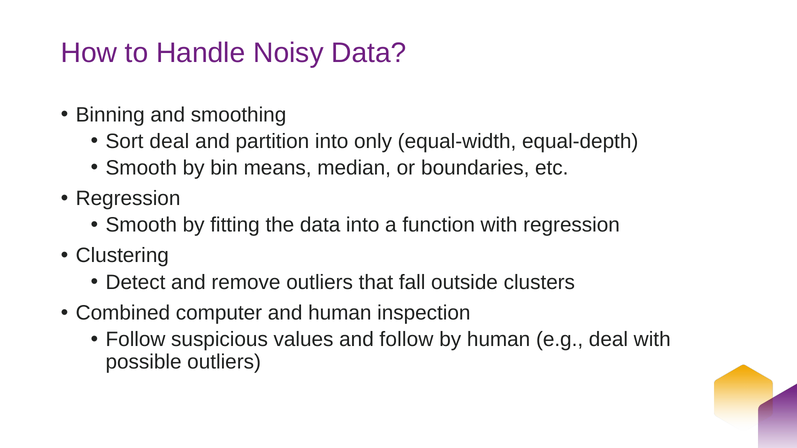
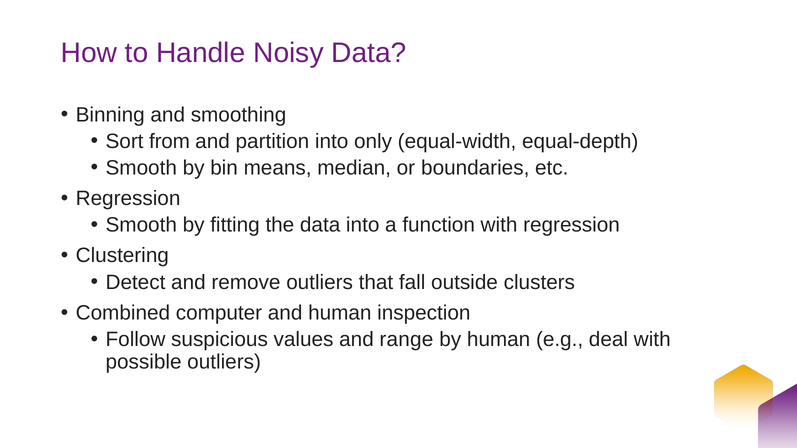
Sort deal: deal -> from (170, 141)
and follow: follow -> range (406, 340)
